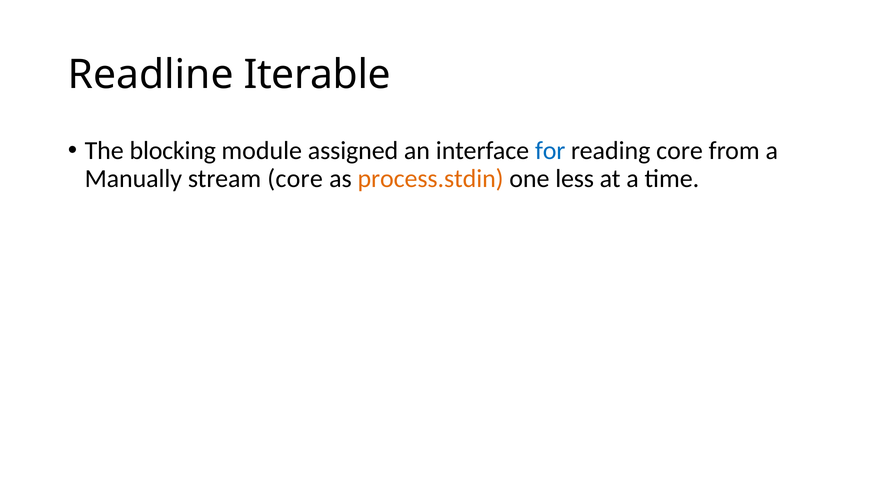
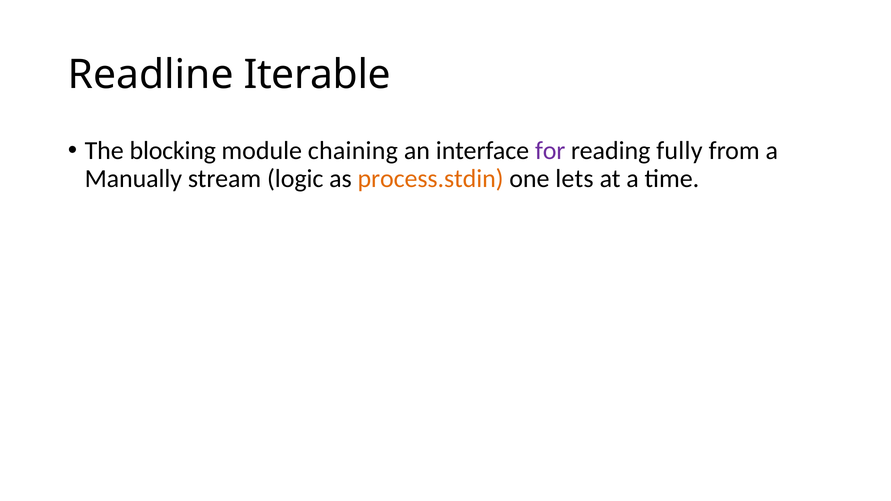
assigned: assigned -> chaining (353, 151)
for colour: blue -> purple (550, 151)
reading core: core -> fully (679, 151)
stream core: core -> logic (295, 179)
less: less -> lets (574, 179)
